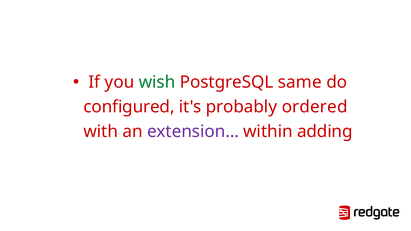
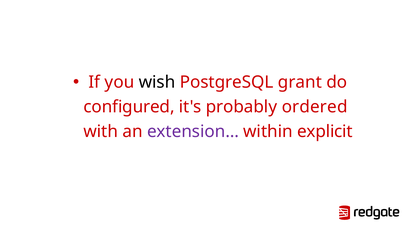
wish colour: green -> black (157, 82)
same: same -> grant (300, 82)
adding: adding -> explicit (325, 132)
